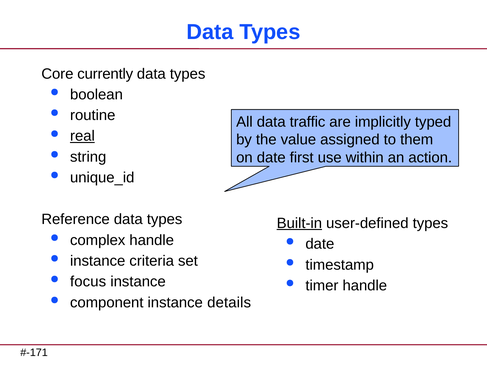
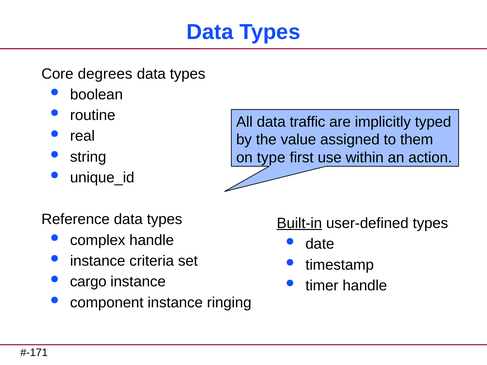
currently: currently -> degrees (105, 74)
real underline: present -> none (82, 136)
on date: date -> type (271, 158)
focus: focus -> cargo (88, 282)
details: details -> ringing (229, 303)
